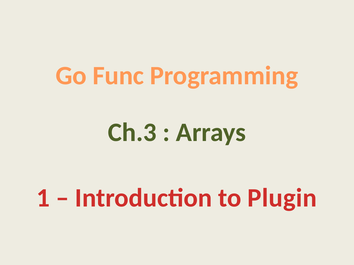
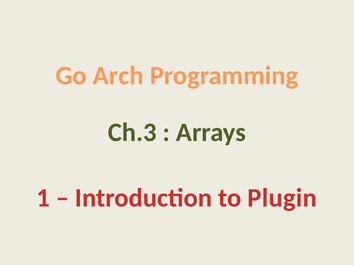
Func: Func -> Arch (118, 76)
